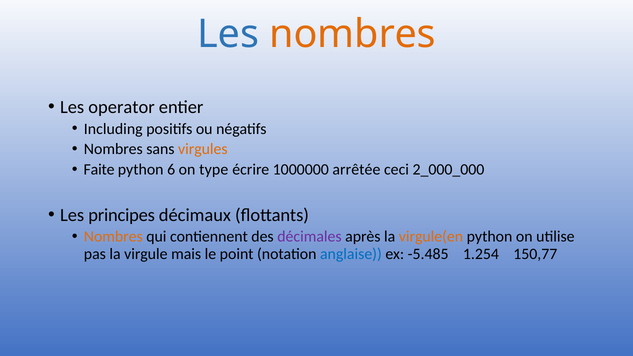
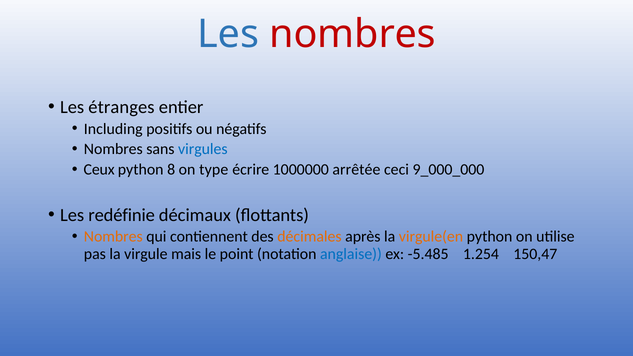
nombres colour: orange -> red (353, 34)
operator: operator -> étranges (121, 107)
virgules colour: orange -> blue (203, 149)
Faite: Faite -> Ceux (99, 170)
6: 6 -> 8 (171, 170)
2_000_000: 2_000_000 -> 9_000_000 (448, 170)
principes: principes -> redéfinie (122, 215)
décimales colour: purple -> orange (309, 237)
150,77: 150,77 -> 150,47 (535, 254)
